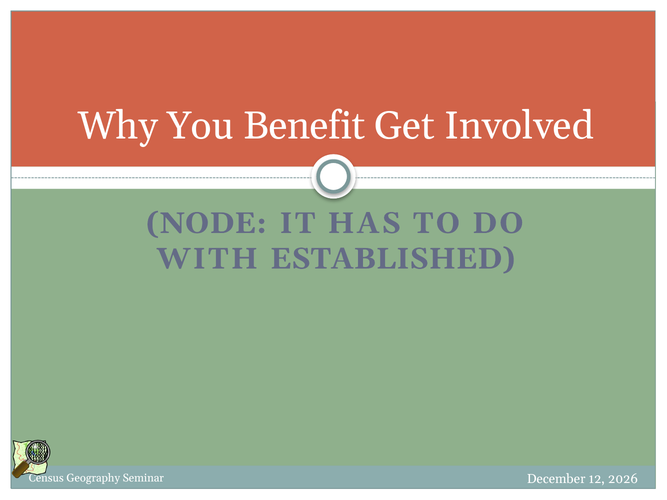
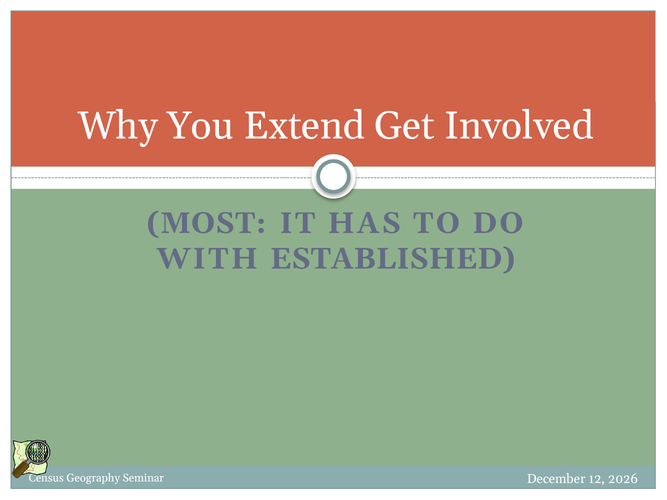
Benefit: Benefit -> Extend (304, 126)
NODE: NODE -> MOST (207, 223)
